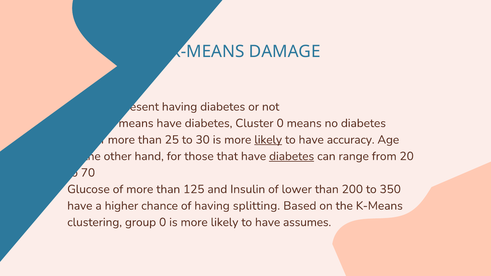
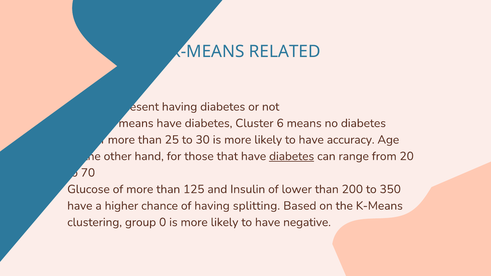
DAMAGE: DAMAGE -> RELATED (285, 52)
0: 0 -> 6 (280, 123)
likely underline: present -> none (268, 140)
assumes: assumes -> negative (307, 222)
